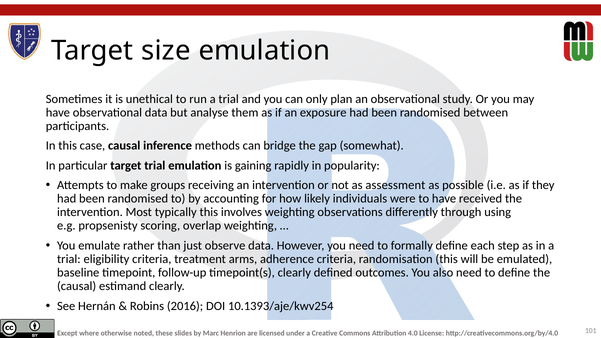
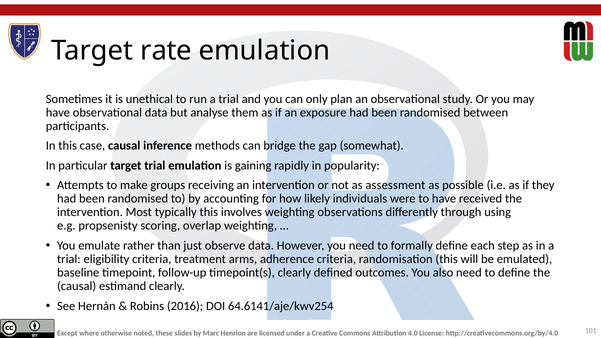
size: size -> rate (166, 50)
10.1393/aje/kwv254: 10.1393/aje/kwv254 -> 64.6141/aje/kwv254 (281, 306)
